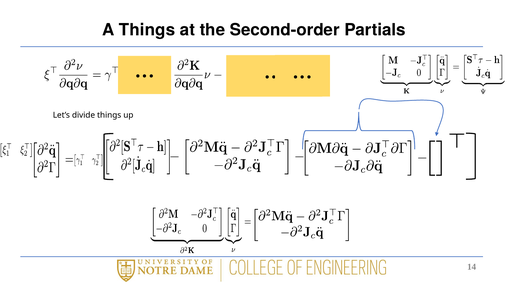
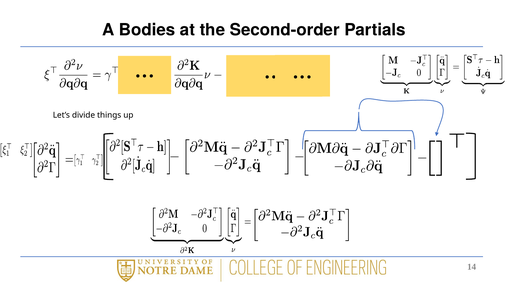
A Things: Things -> Bodies (147, 30)
